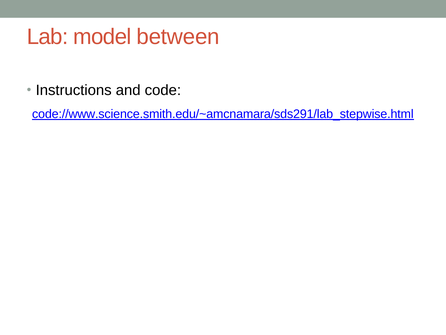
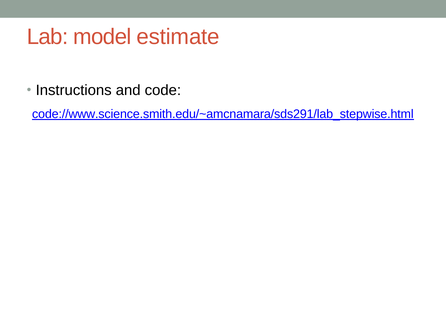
between: between -> estimate (178, 37)
